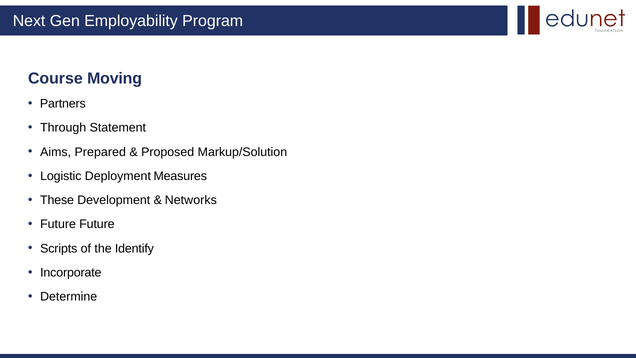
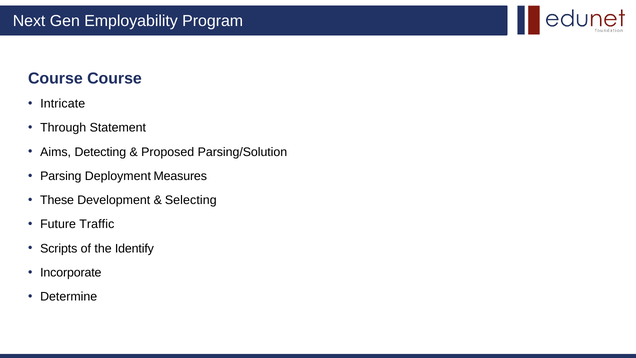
Course Moving: Moving -> Course (114, 78)
Partners: Partners -> Intricate (63, 104)
Prepared: Prepared -> Detecting (100, 152)
Markup/Solution: Markup/Solution -> Parsing/Solution (242, 152)
Logistic: Logistic -> Parsing (61, 176)
Networks: Networks -> Selecting (191, 200)
Future Future: Future -> Traffic (97, 224)
